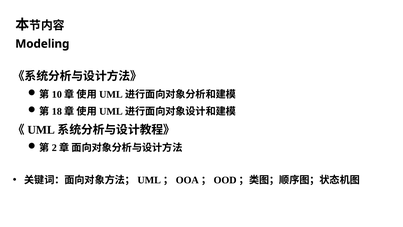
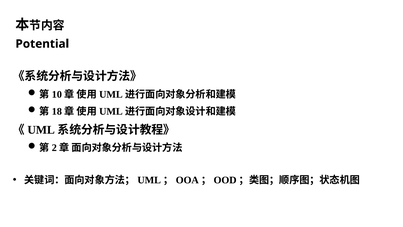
Modeling: Modeling -> Potential (42, 44)
